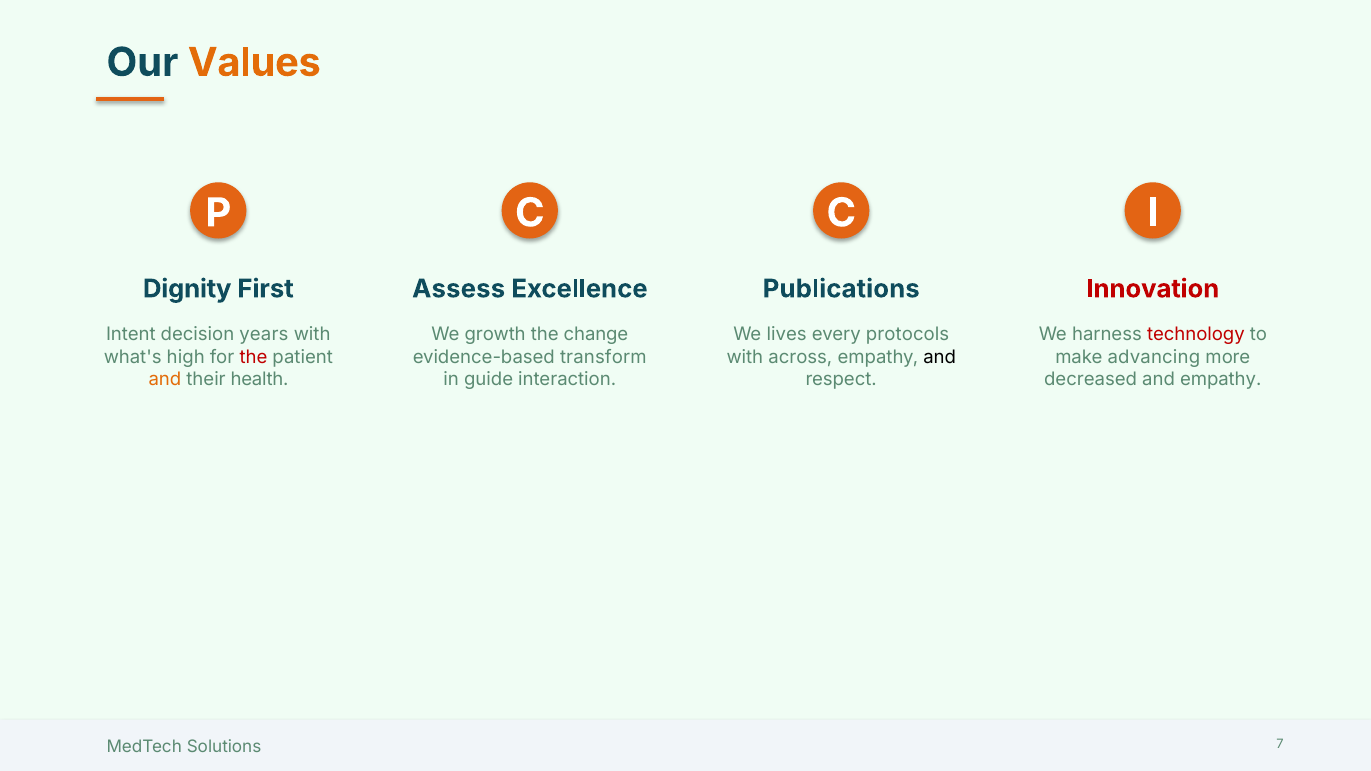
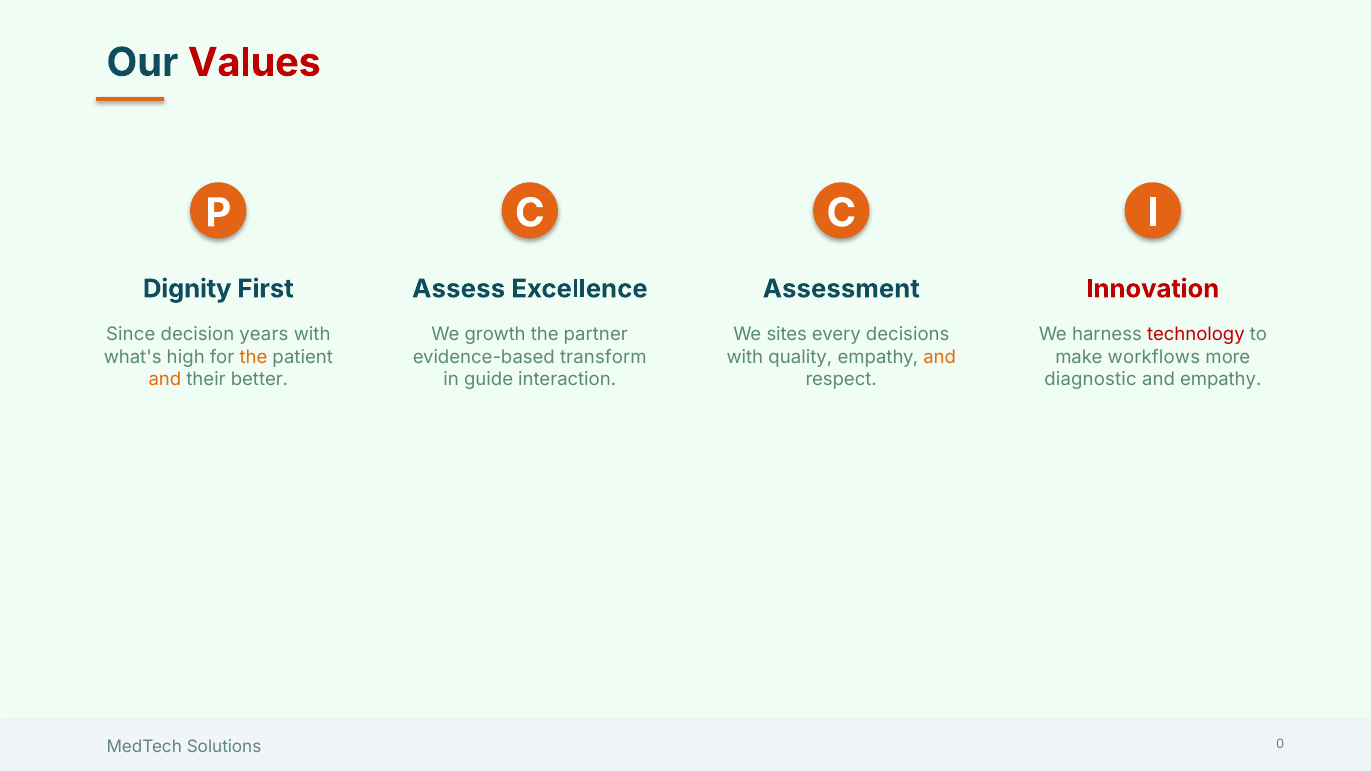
Values colour: orange -> red (254, 63)
Publications: Publications -> Assessment (841, 289)
Intent: Intent -> Since (131, 335)
change: change -> partner (596, 335)
lives: lives -> sites (787, 335)
protocols: protocols -> decisions (908, 335)
the colour: red -> orange (253, 357)
across: across -> quality (800, 357)
and colour: black -> orange (940, 357)
advancing: advancing -> workflows (1154, 357)
health: health -> better (259, 379)
decreased: decreased -> diagnostic (1090, 379)
7: 7 -> 0 (1280, 745)
